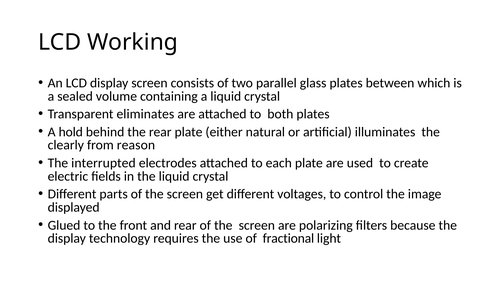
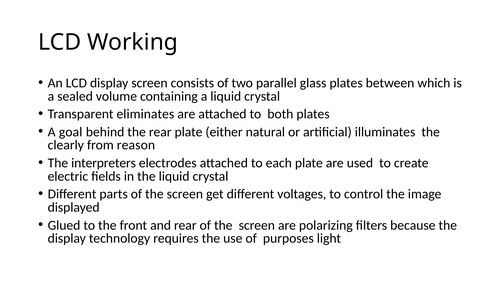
hold: hold -> goal (71, 132)
interrupted: interrupted -> interpreters (104, 163)
fractional: fractional -> purposes (288, 239)
